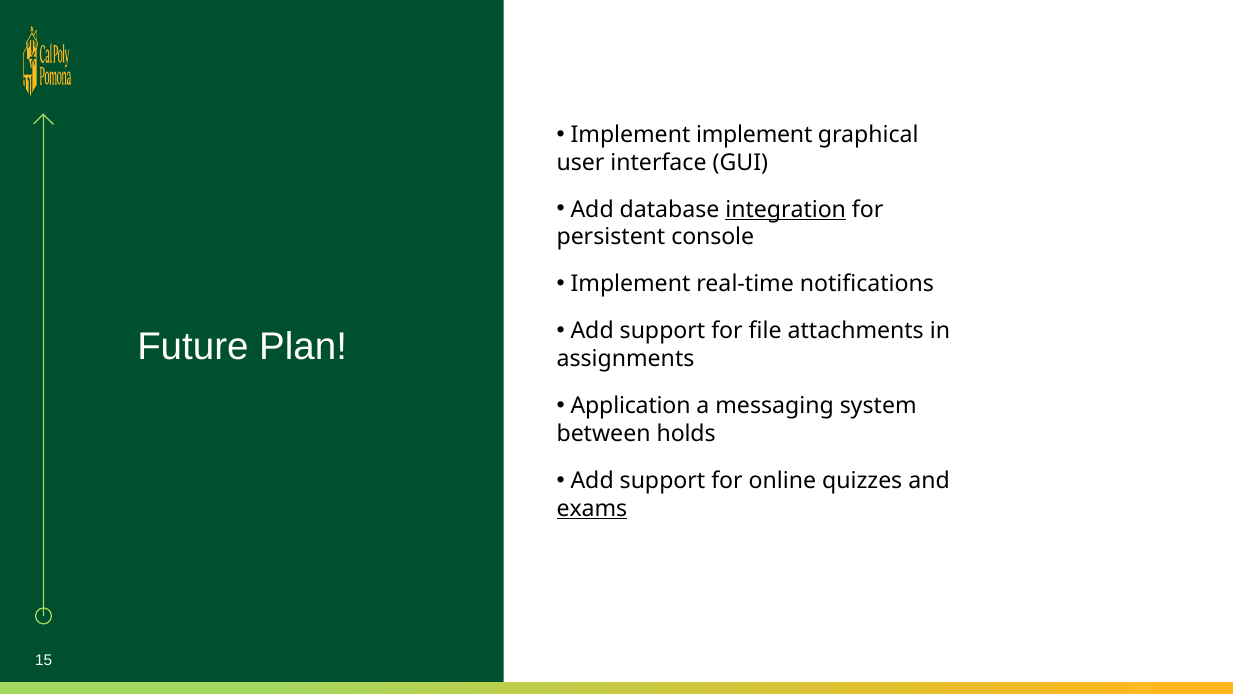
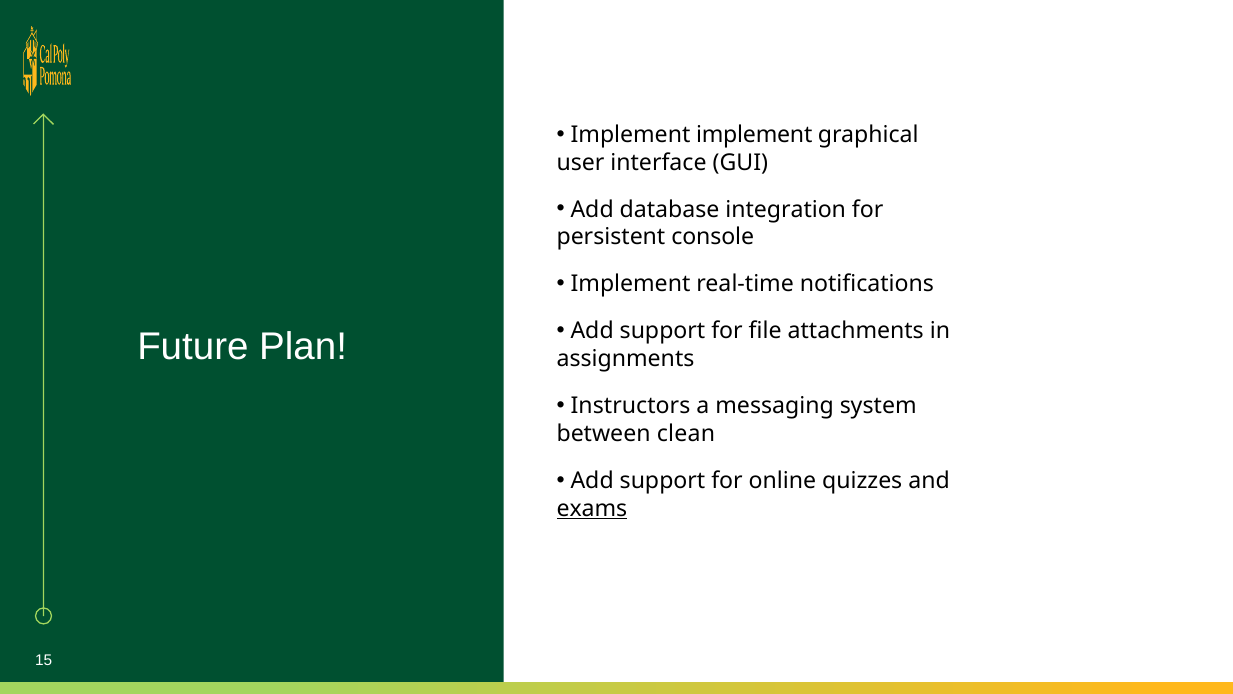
integration underline: present -> none (786, 209)
Application: Application -> Instructors (630, 406)
holds: holds -> clean (686, 434)
